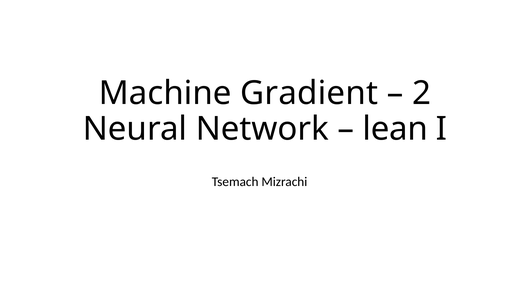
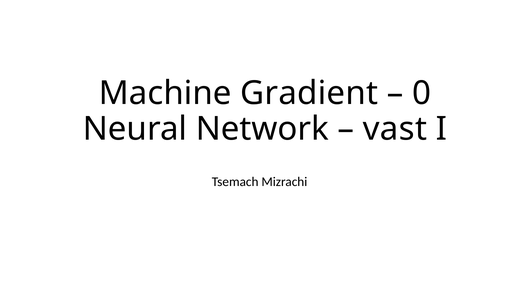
2: 2 -> 0 (422, 93)
lean: lean -> vast (395, 129)
